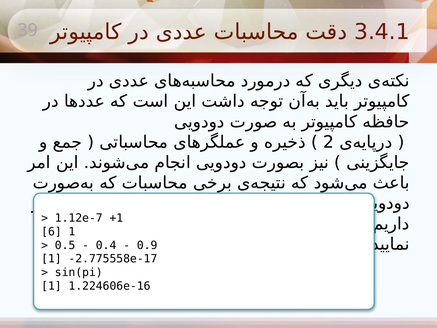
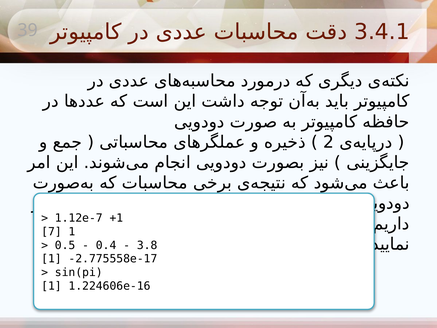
6: 6 -> 7 (51, 232)
0.9: 0.9 -> 3.8 (147, 245)
